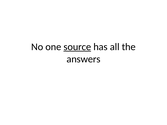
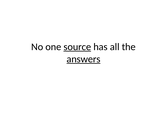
answers underline: none -> present (83, 59)
